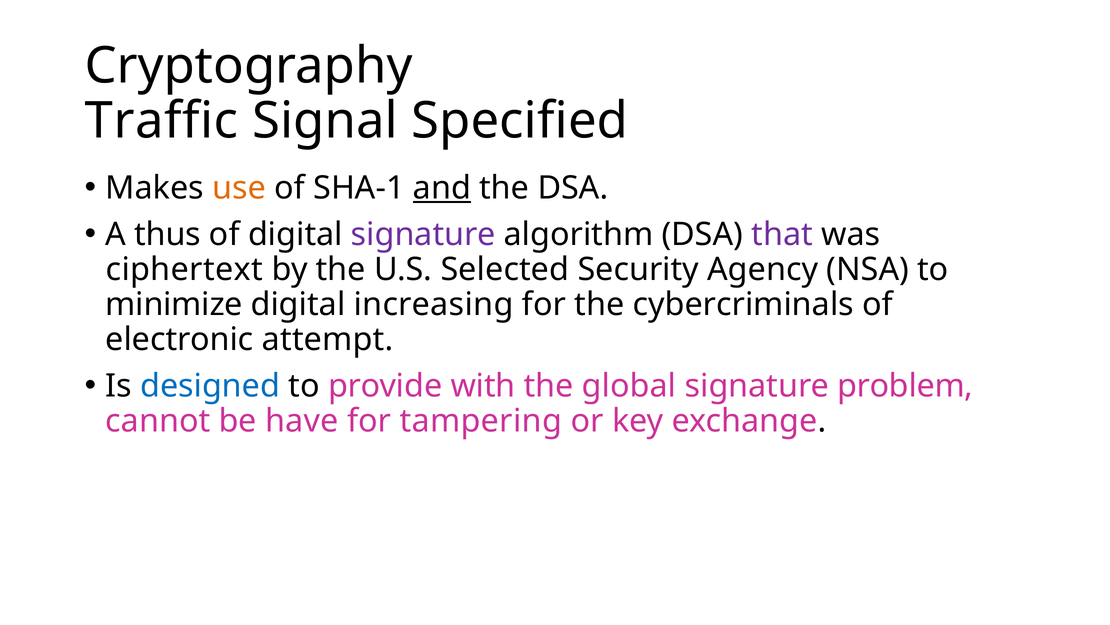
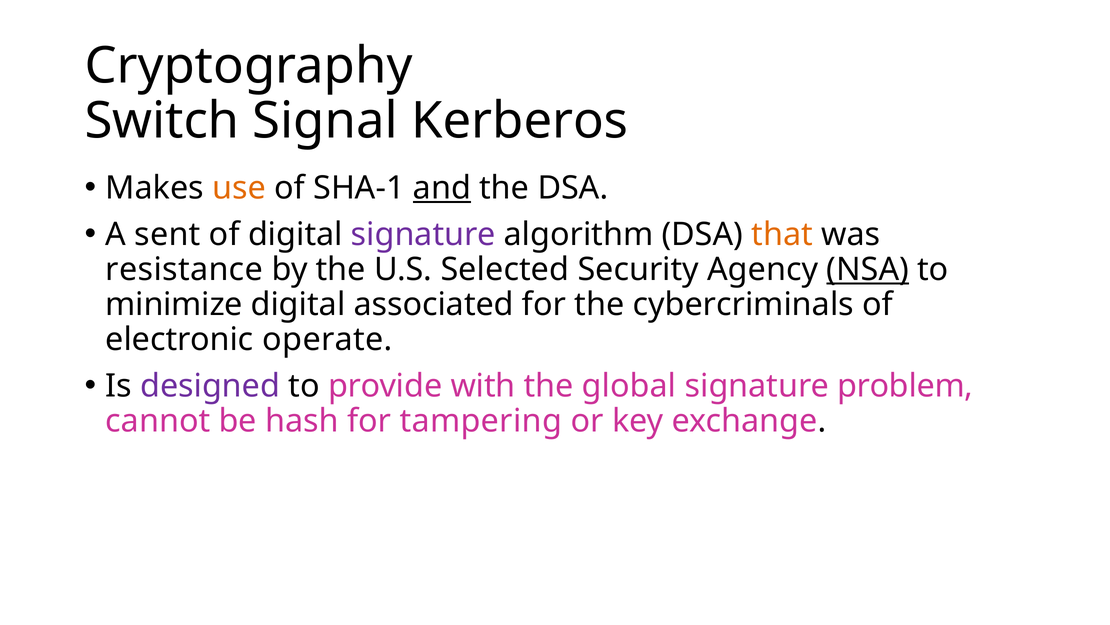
Traffic: Traffic -> Switch (162, 121)
Specified: Specified -> Kerberos (520, 121)
thus: thus -> sent (167, 234)
that colour: purple -> orange (782, 234)
ciphertext: ciphertext -> resistance (184, 269)
NSA underline: none -> present (868, 269)
increasing: increasing -> associated (434, 304)
attempt: attempt -> operate (328, 339)
designed colour: blue -> purple (210, 386)
have: have -> hash (302, 421)
